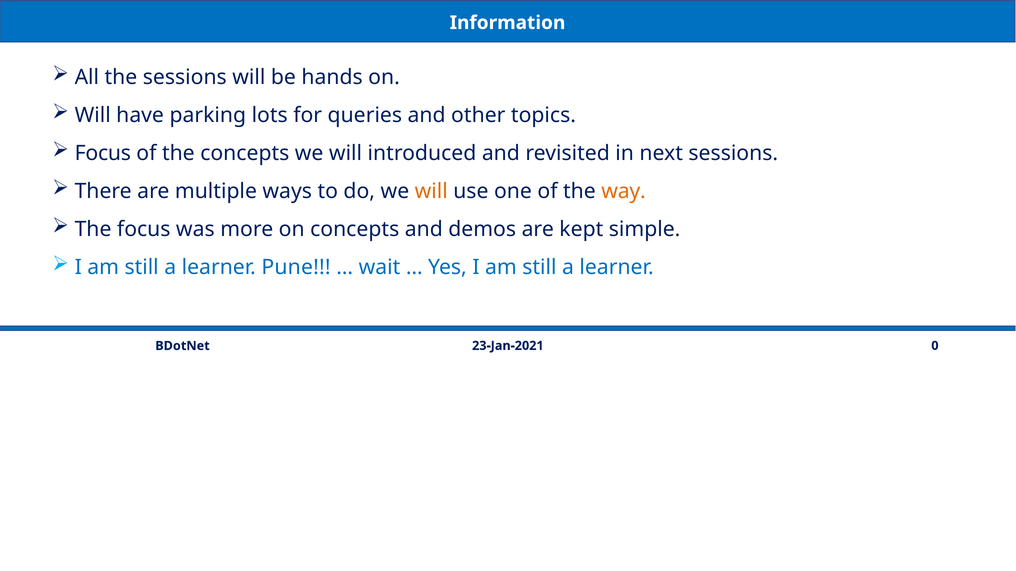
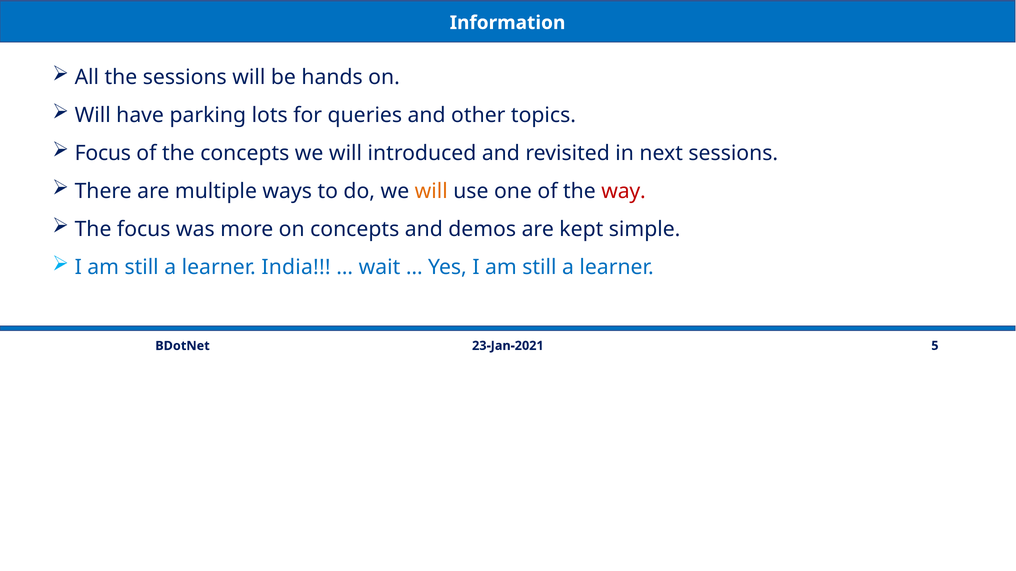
way colour: orange -> red (624, 191)
Pune: Pune -> India (296, 268)
0: 0 -> 5 (935, 346)
